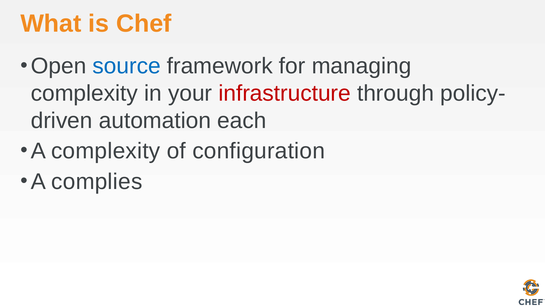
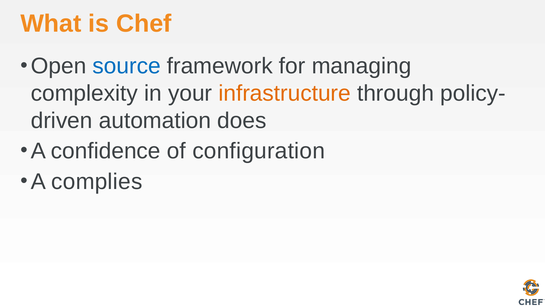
infrastructure colour: red -> orange (285, 94)
each: each -> does (242, 121)
A complexity: complexity -> confidence (106, 151)
